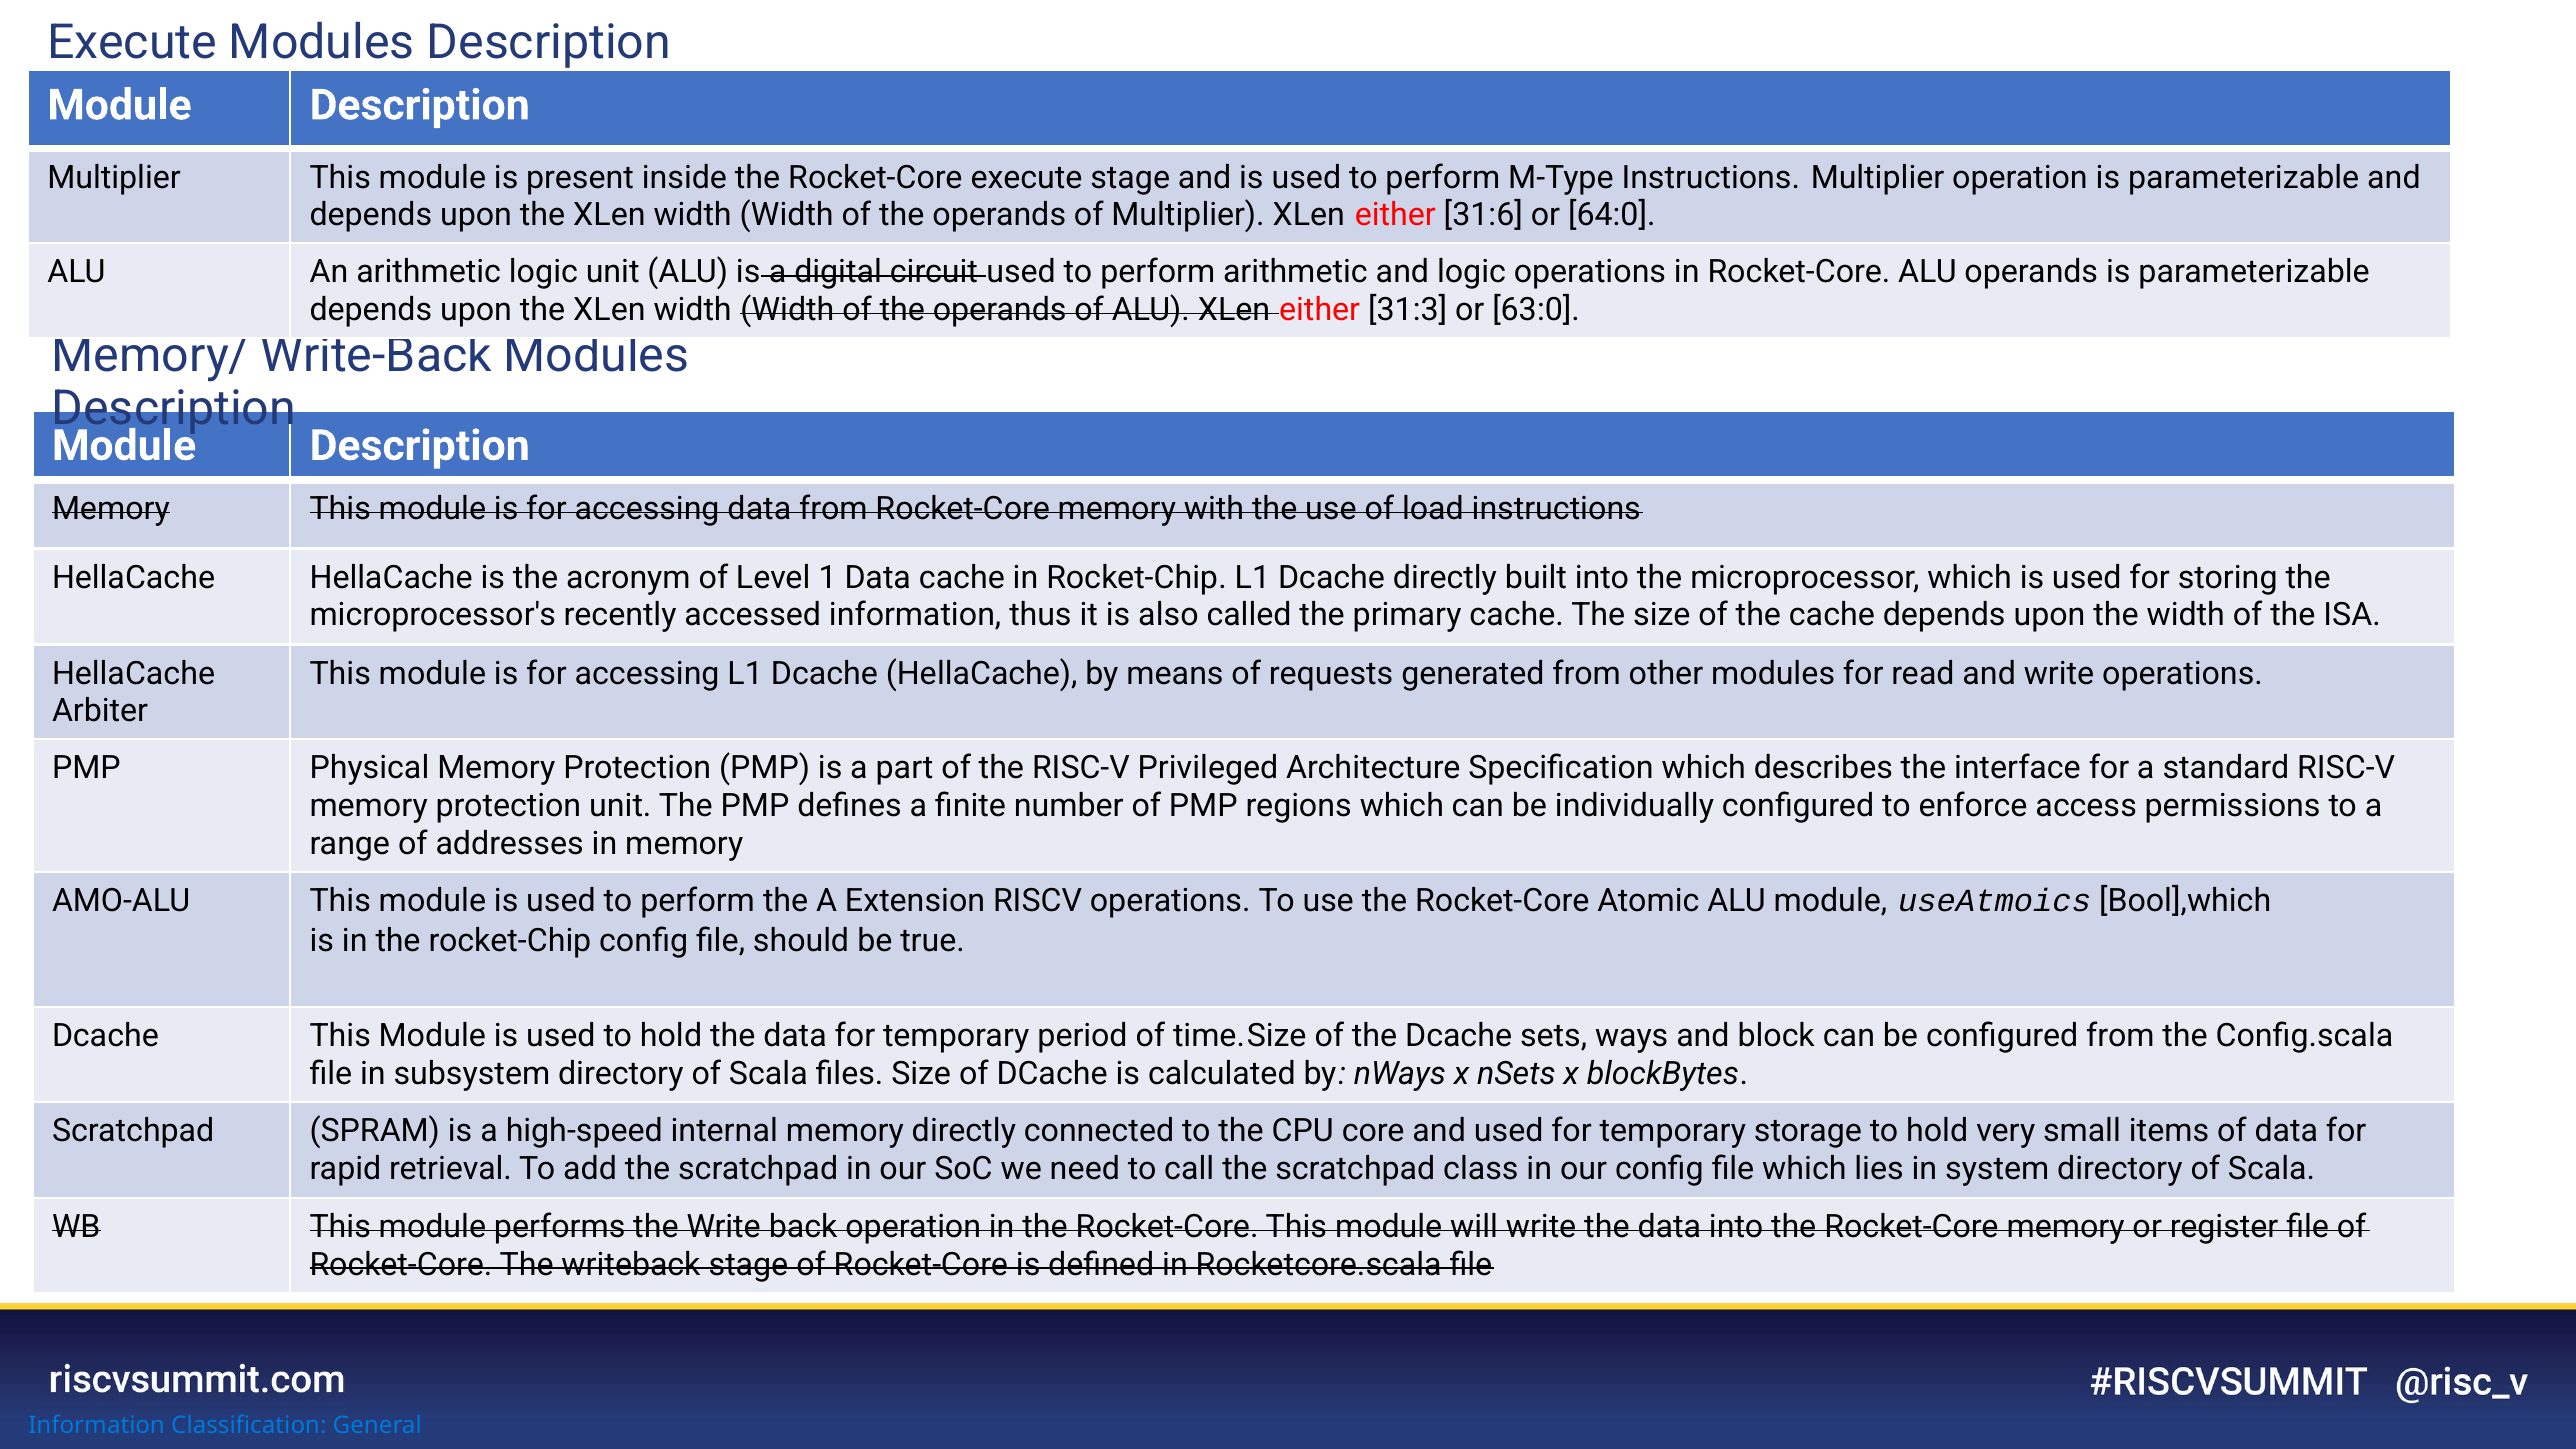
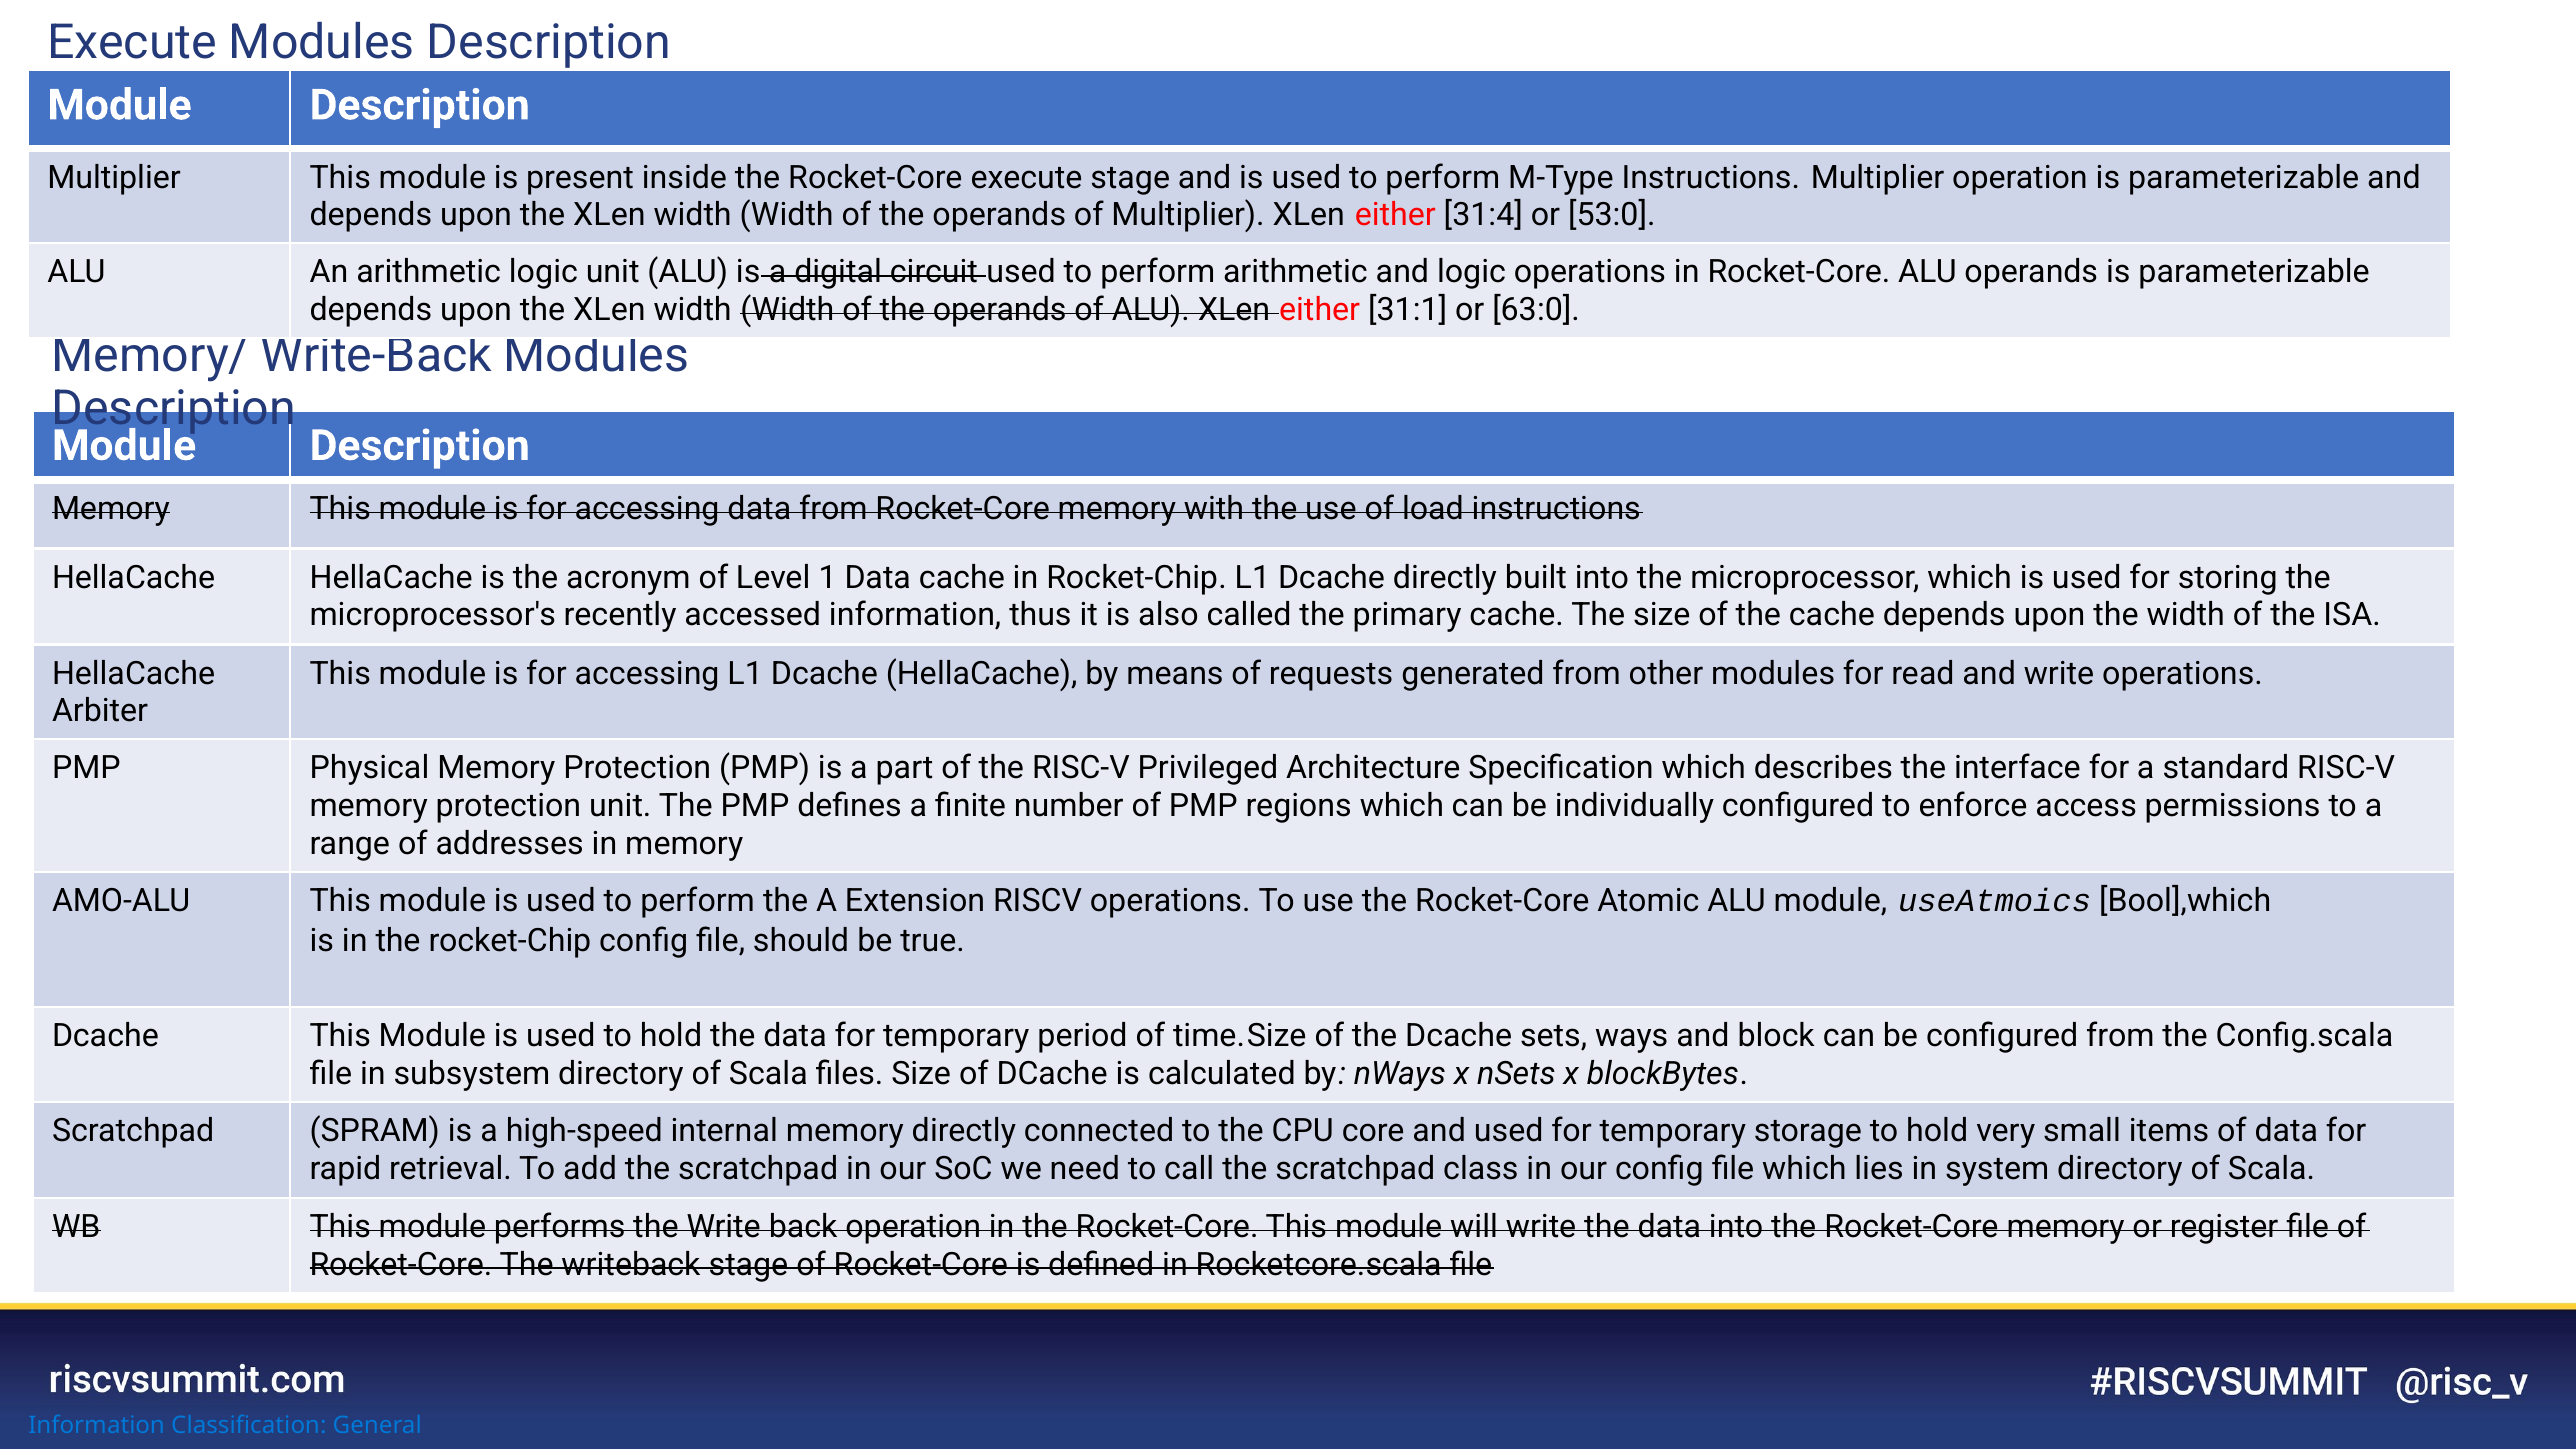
31:6: 31:6 -> 31:4 (1483, 215)
64:0: 64:0 -> 53:0 (1612, 215)
31:3: 31:3 -> 31:1 (1408, 310)
